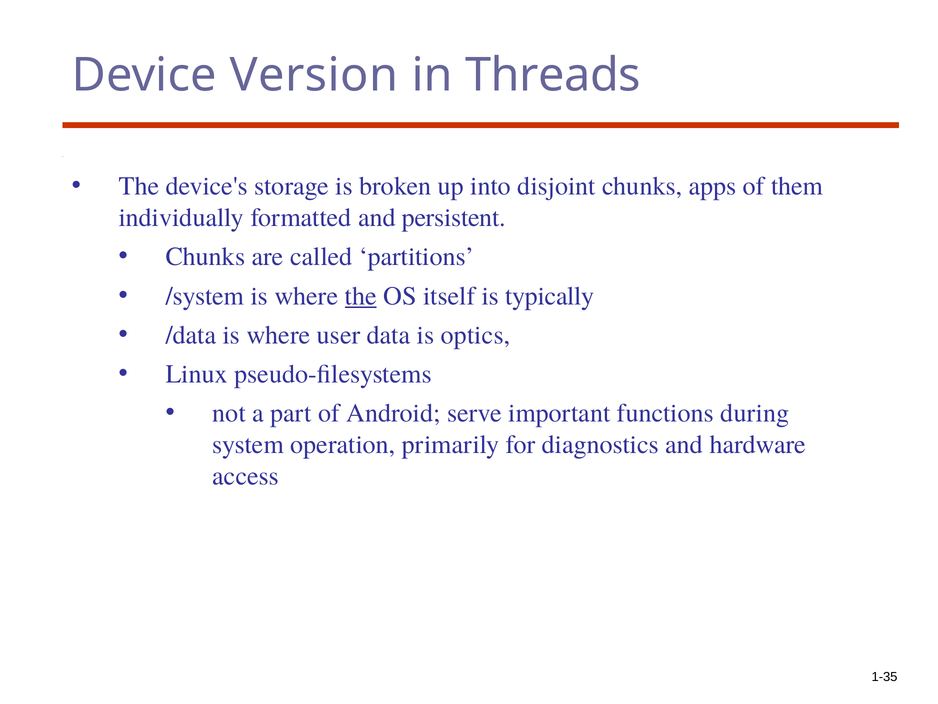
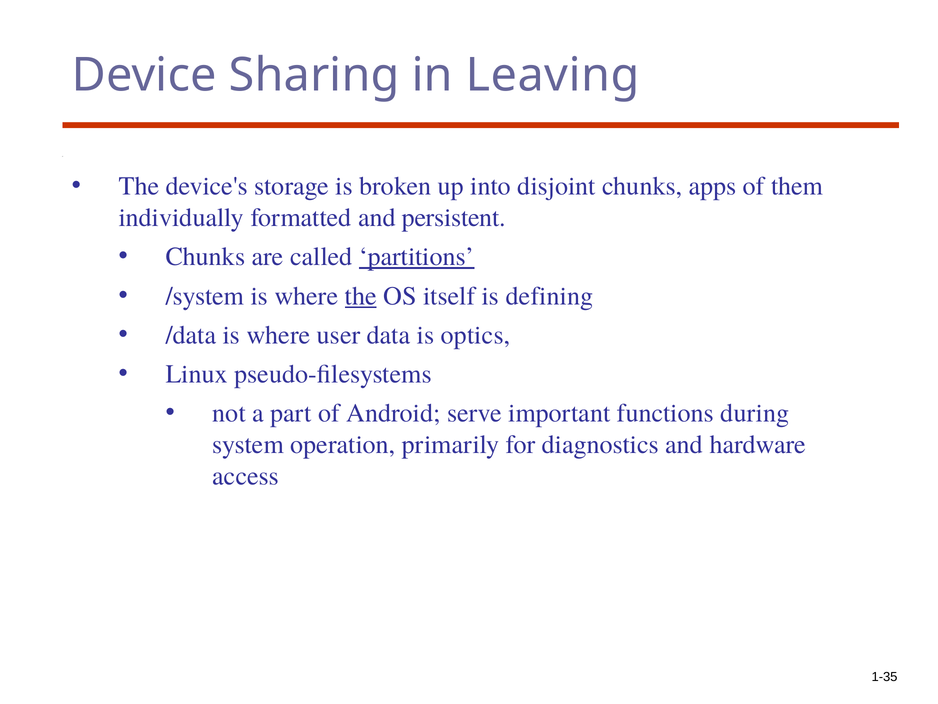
Version: Version -> Sharing (314, 75)
Threads: Threads -> Leaving (553, 75)
partitions underline: none -> present (417, 257)
typically: typically -> defining (550, 296)
